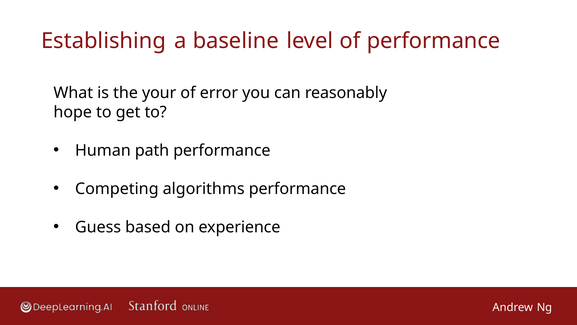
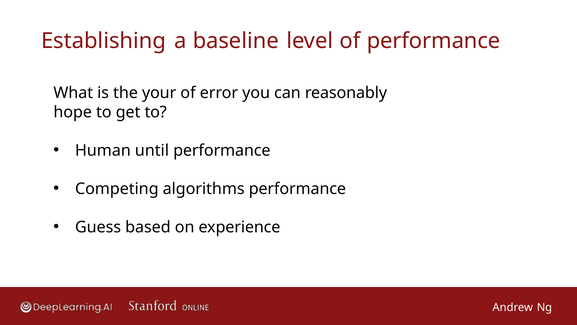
path: path -> until (152, 150)
